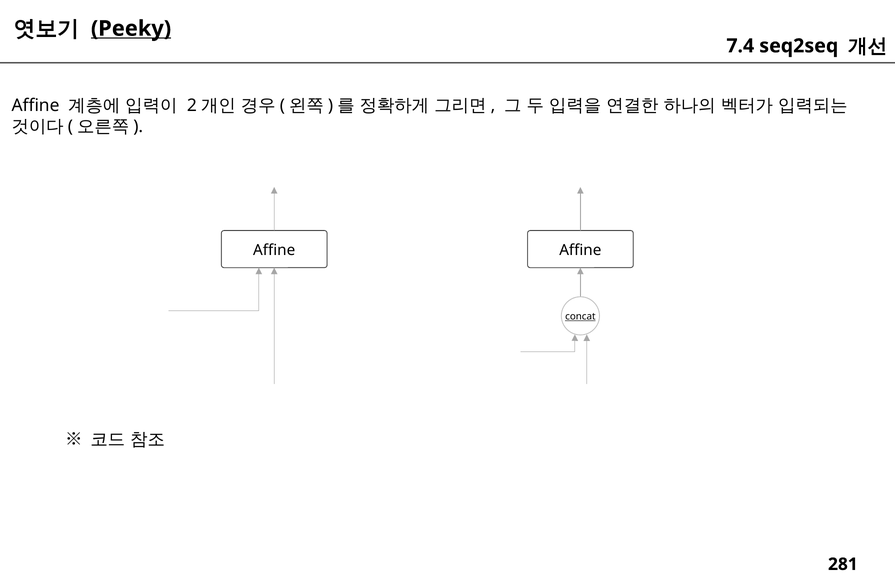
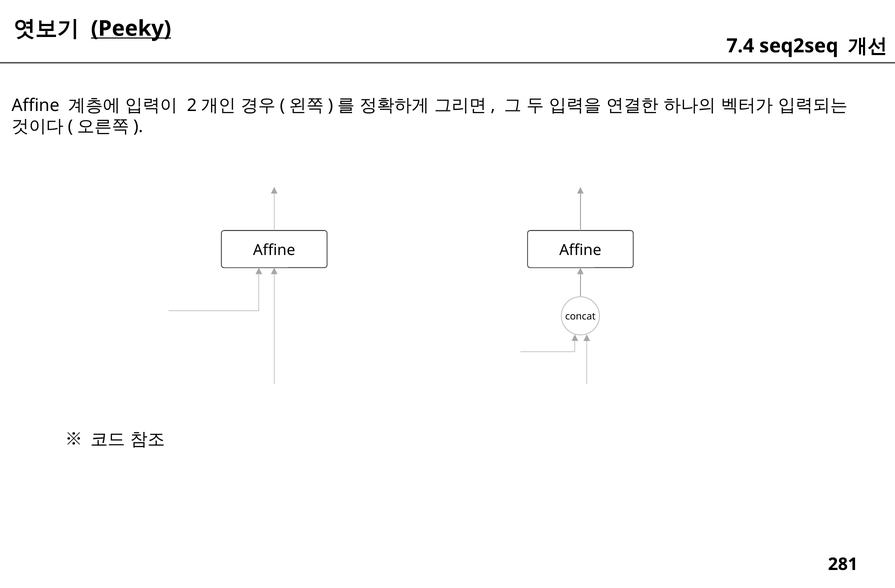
concat underline: present -> none (580, 316)
